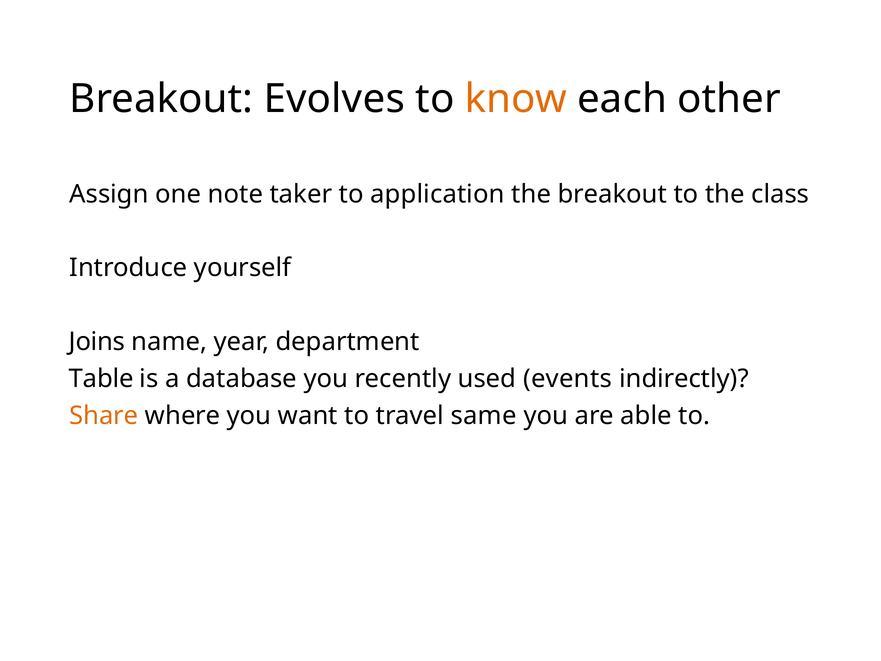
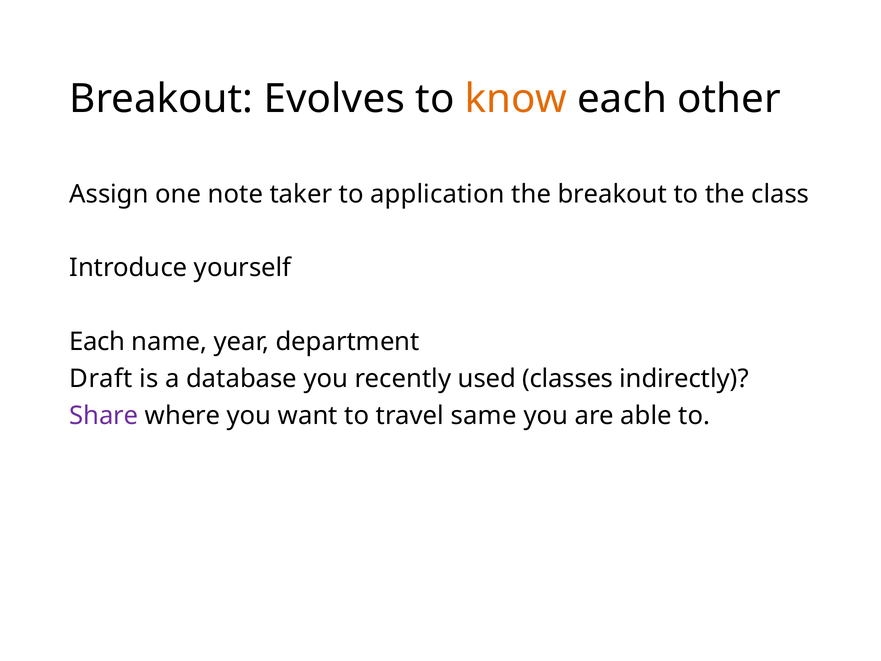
Joins: Joins -> Each (97, 342)
Table: Table -> Draft (101, 379)
events: events -> classes (568, 379)
Share colour: orange -> purple (104, 416)
